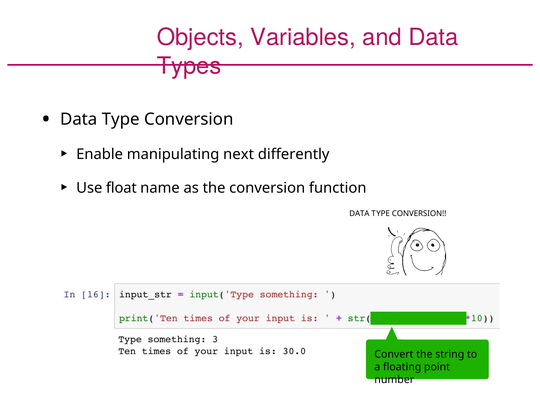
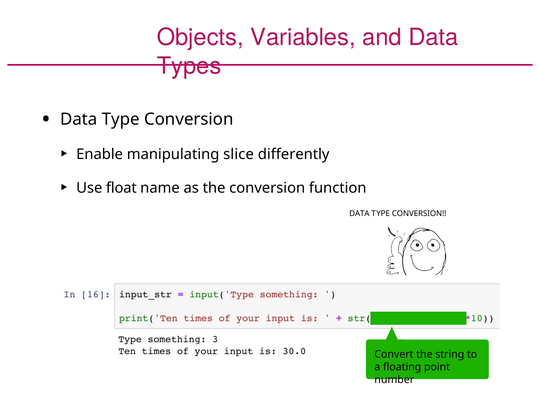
next: next -> slice (239, 154)
